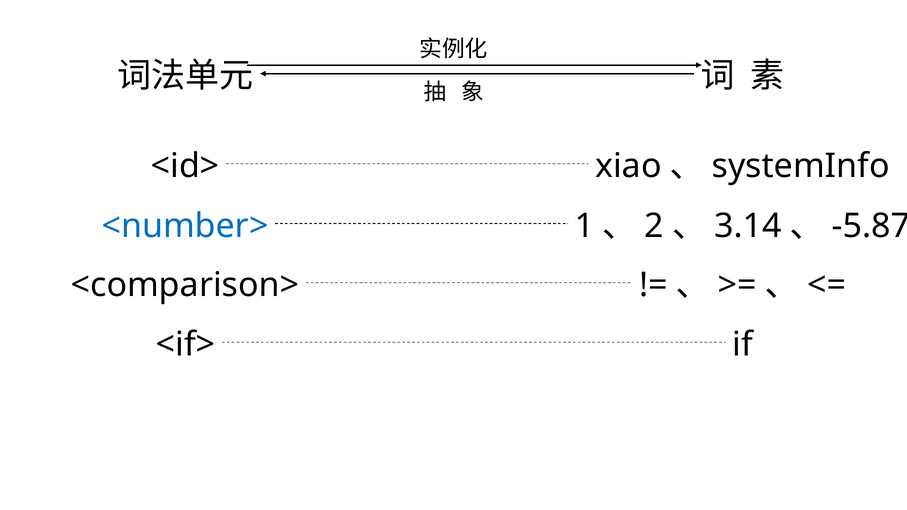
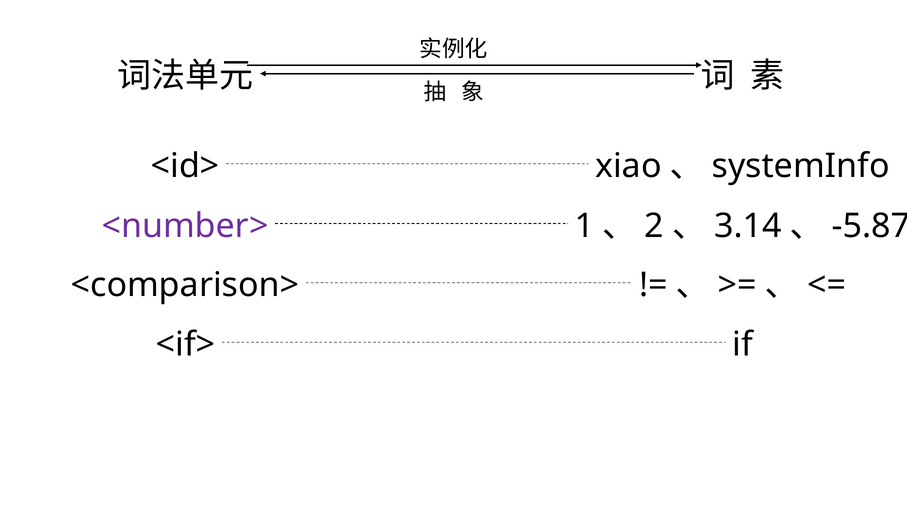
<number> colour: blue -> purple (185, 226)
